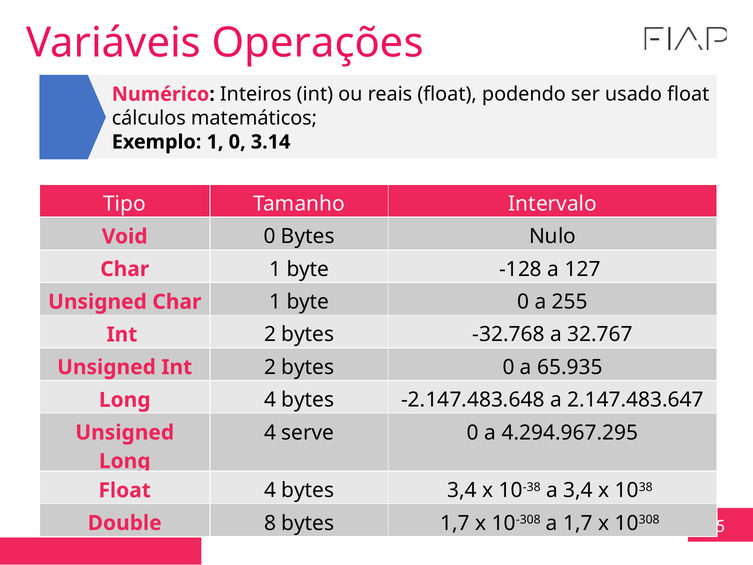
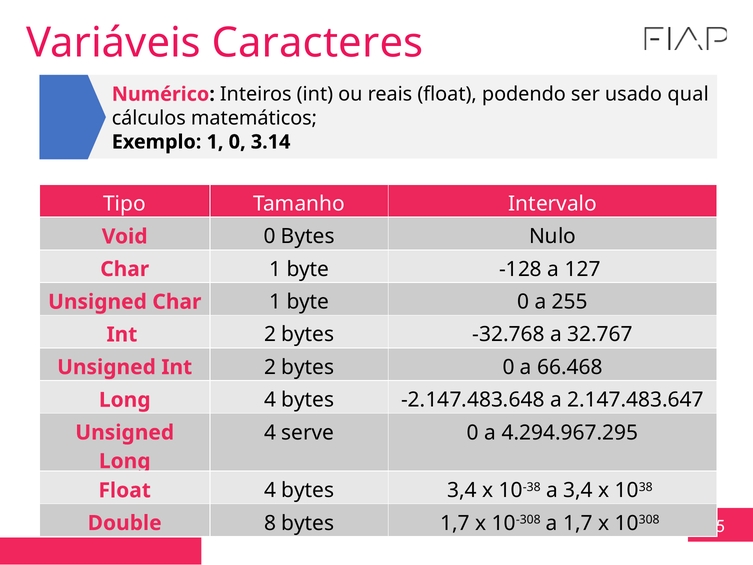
Operações: Operações -> Caracteres (318, 43)
usado float: float -> qual (688, 94)
65.935: 65.935 -> 66.468 (570, 367)
